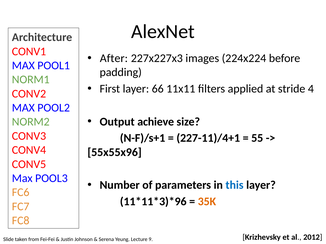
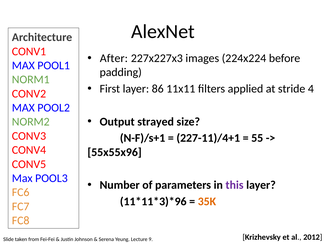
66: 66 -> 86 (158, 89)
achieve: achieve -> strayed (156, 122)
this colour: blue -> purple (235, 185)
